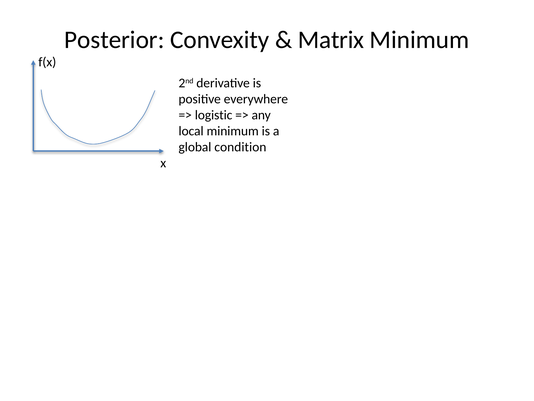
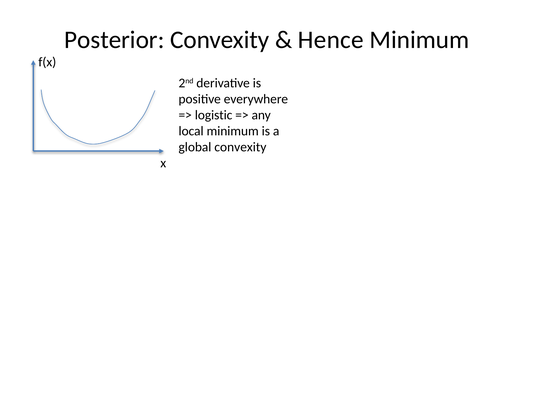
Matrix: Matrix -> Hence (331, 40)
global condition: condition -> convexity (240, 147)
